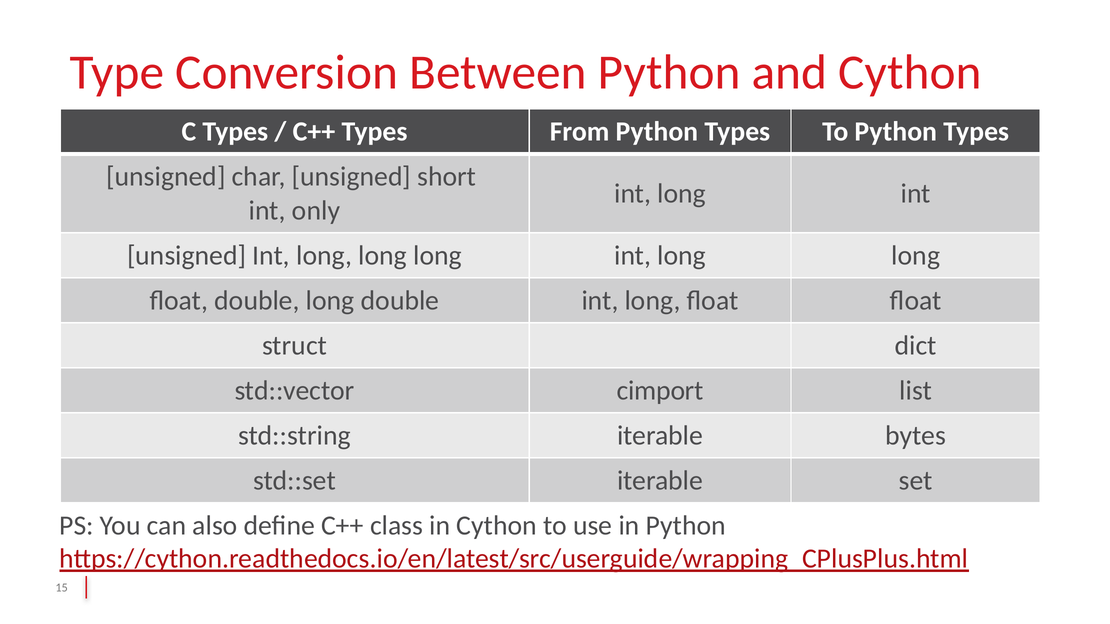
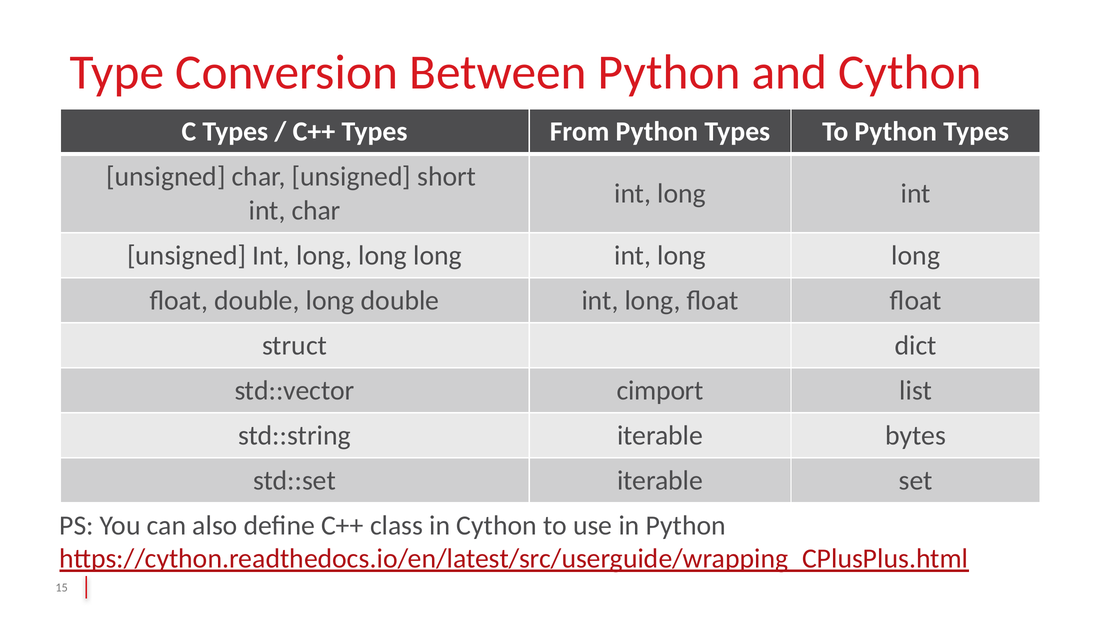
int only: only -> char (316, 211)
